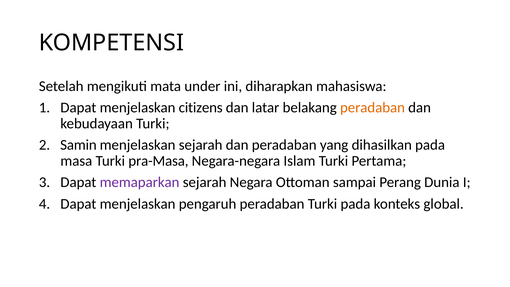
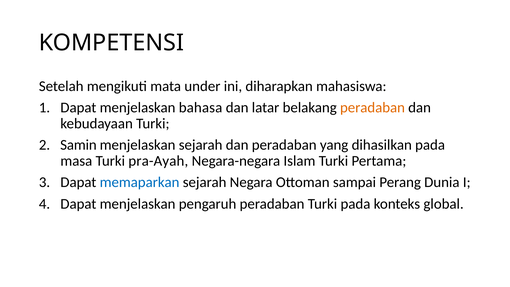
citizens: citizens -> bahasa (201, 108)
pra-Masa: pra-Masa -> pra-Ayah (158, 161)
memaparkan colour: purple -> blue (140, 182)
